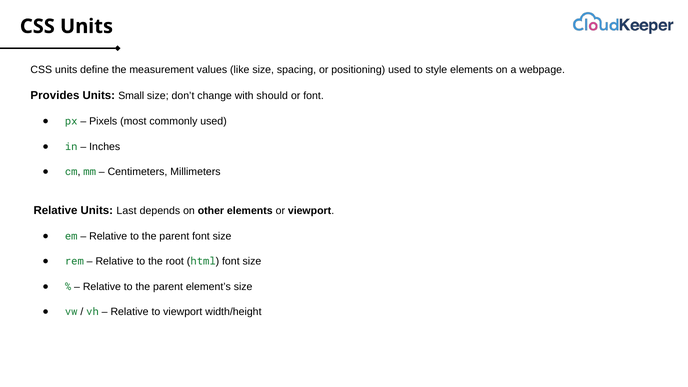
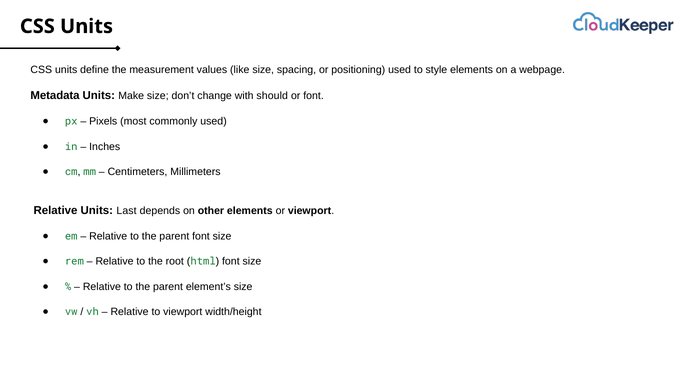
Provides: Provides -> Metadata (55, 96)
Small: Small -> Make (131, 96)
